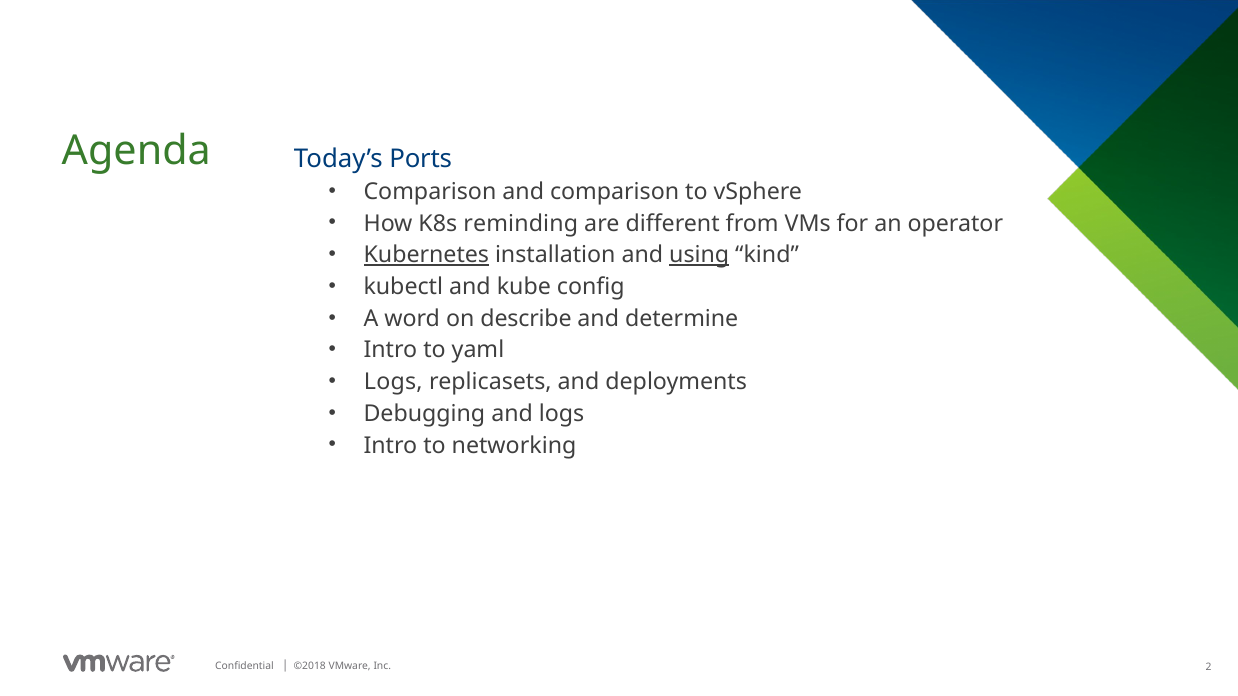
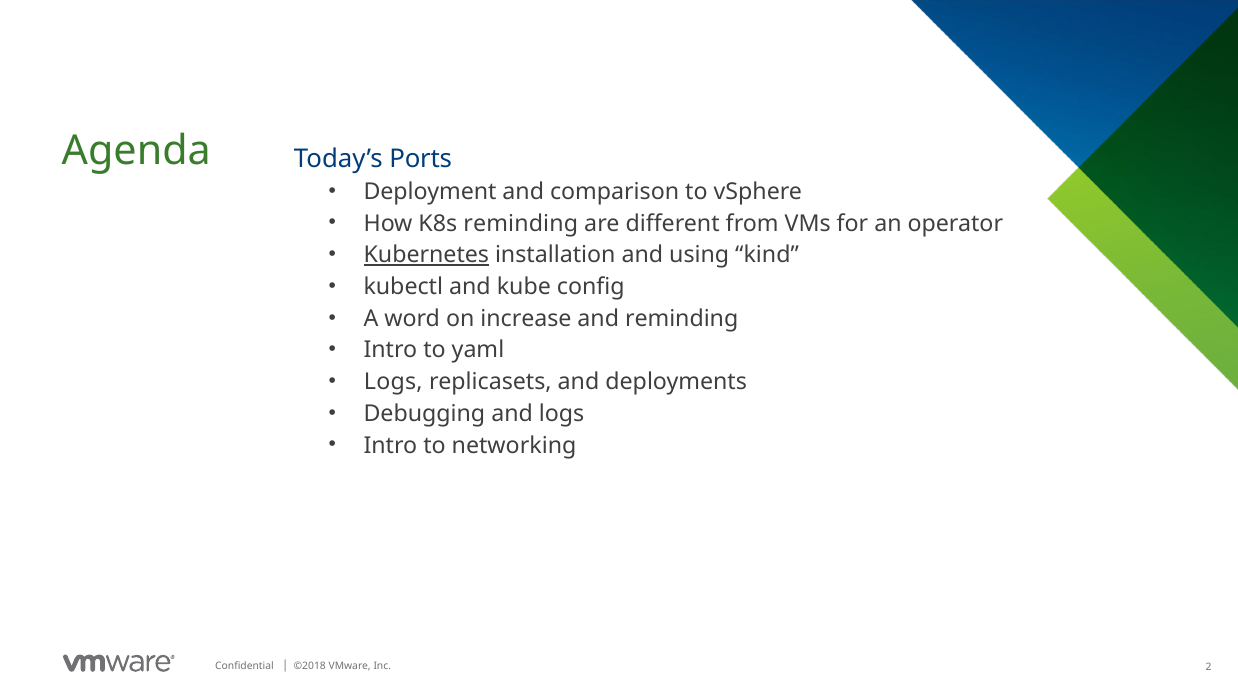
Comparison: Comparison -> Deployment (430, 192)
using underline: present -> none (699, 255)
describe: describe -> increase (526, 319)
and determine: determine -> reminding (682, 319)
